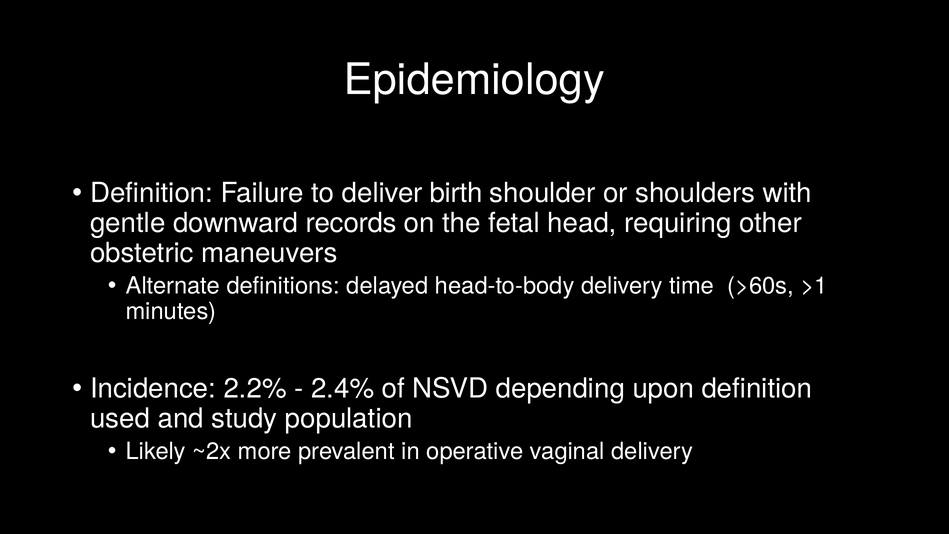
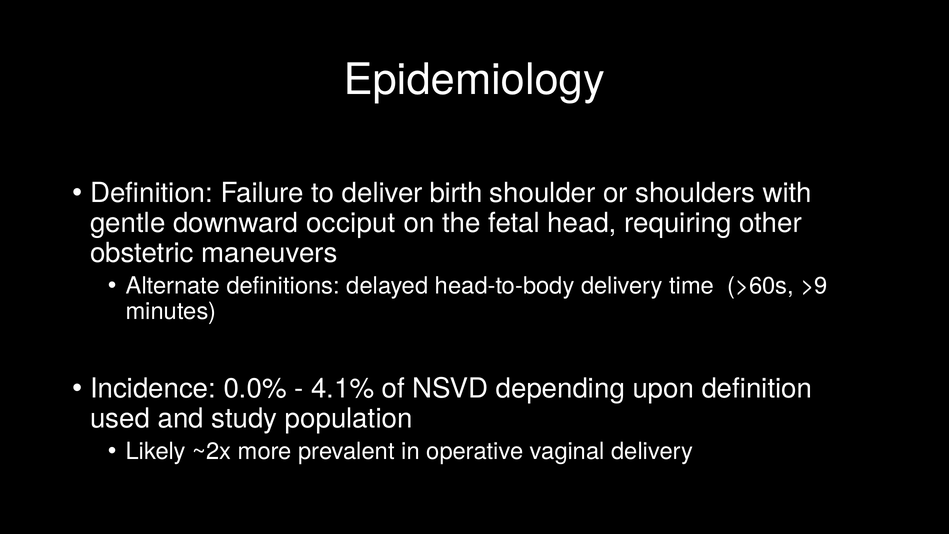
records: records -> occiput (351, 223)
>1: >1 -> >9 (814, 286)
2.2%: 2.2% -> 0.0% (255, 388)
2.4%: 2.4% -> 4.1% (343, 388)
